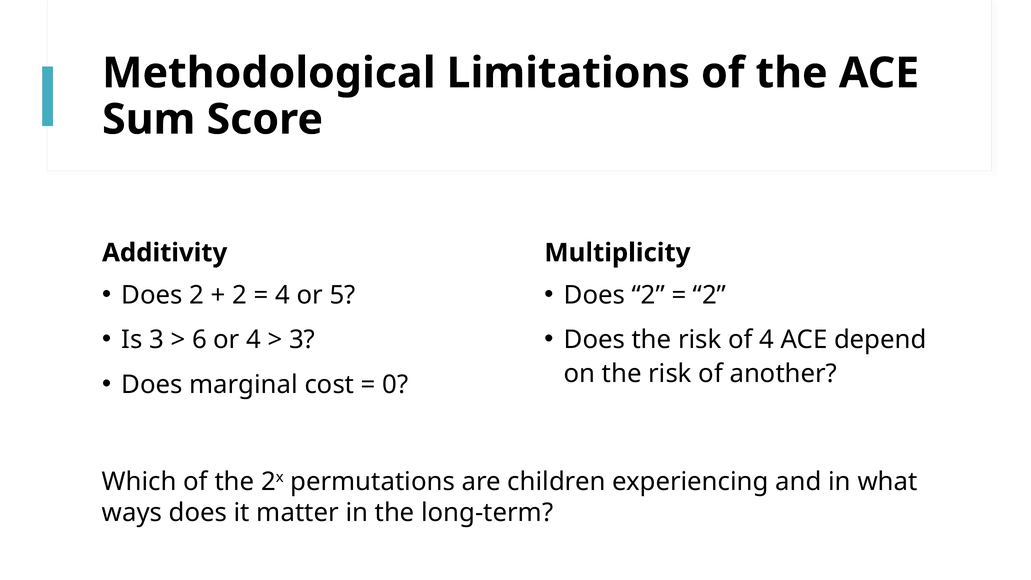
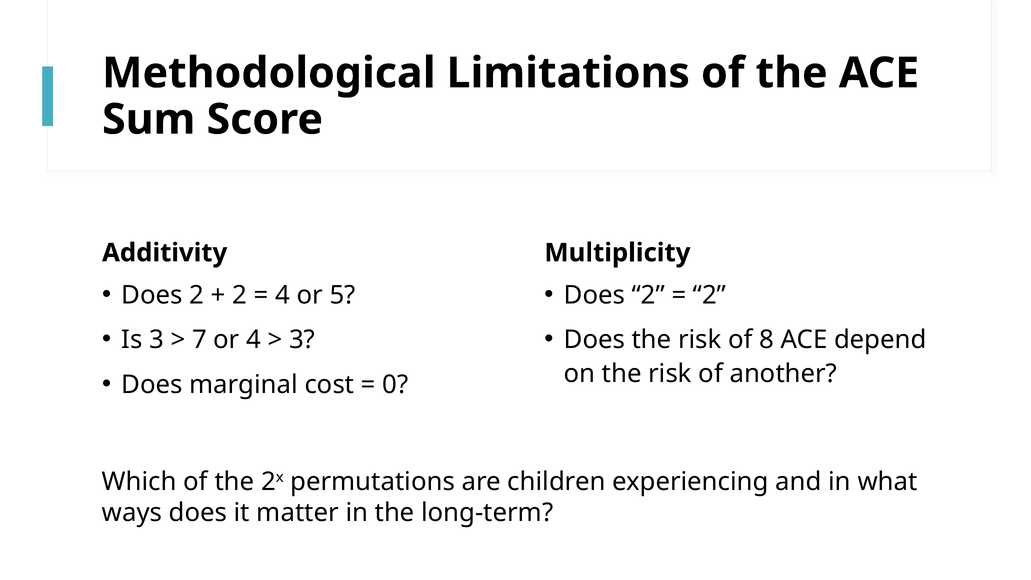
6: 6 -> 7 (199, 340)
of 4: 4 -> 8 (767, 340)
